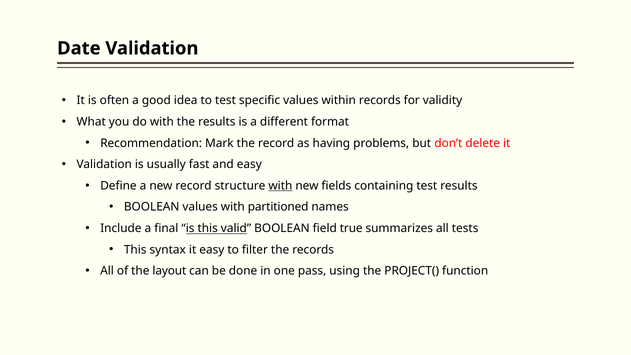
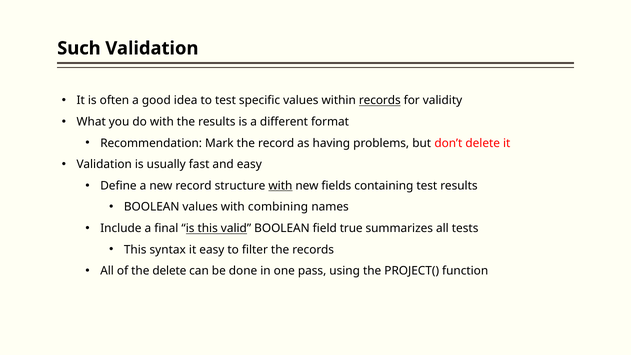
Date: Date -> Such (79, 48)
records underline: none -> present (380, 101)
partitioned: partitioned -> combining (278, 207)
the layout: layout -> delete (169, 271)
